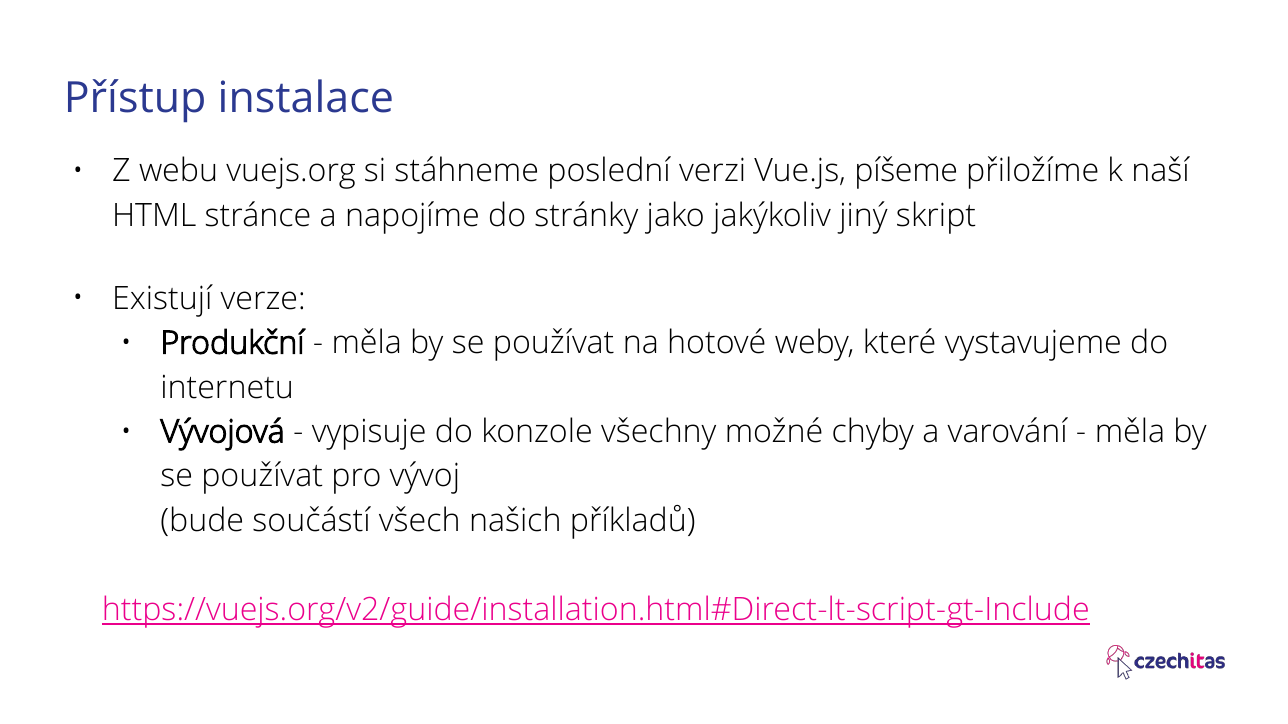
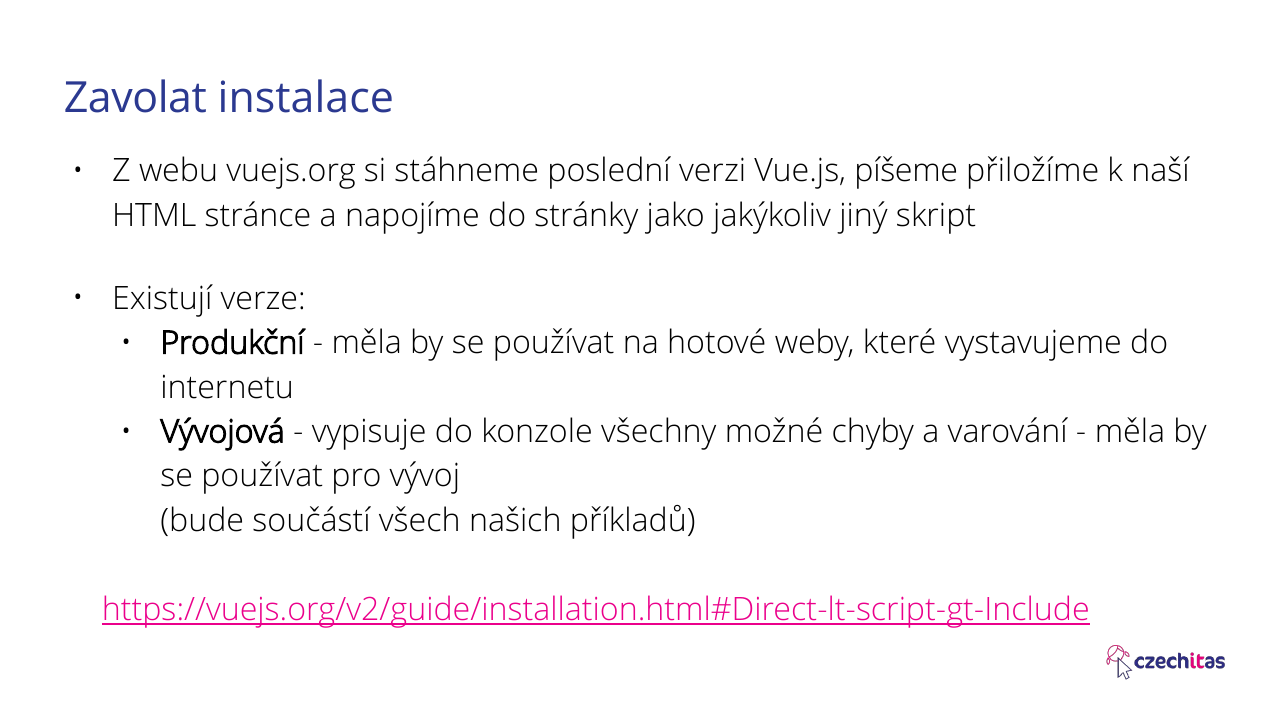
Přístup: Přístup -> Zavolat (135, 98)
